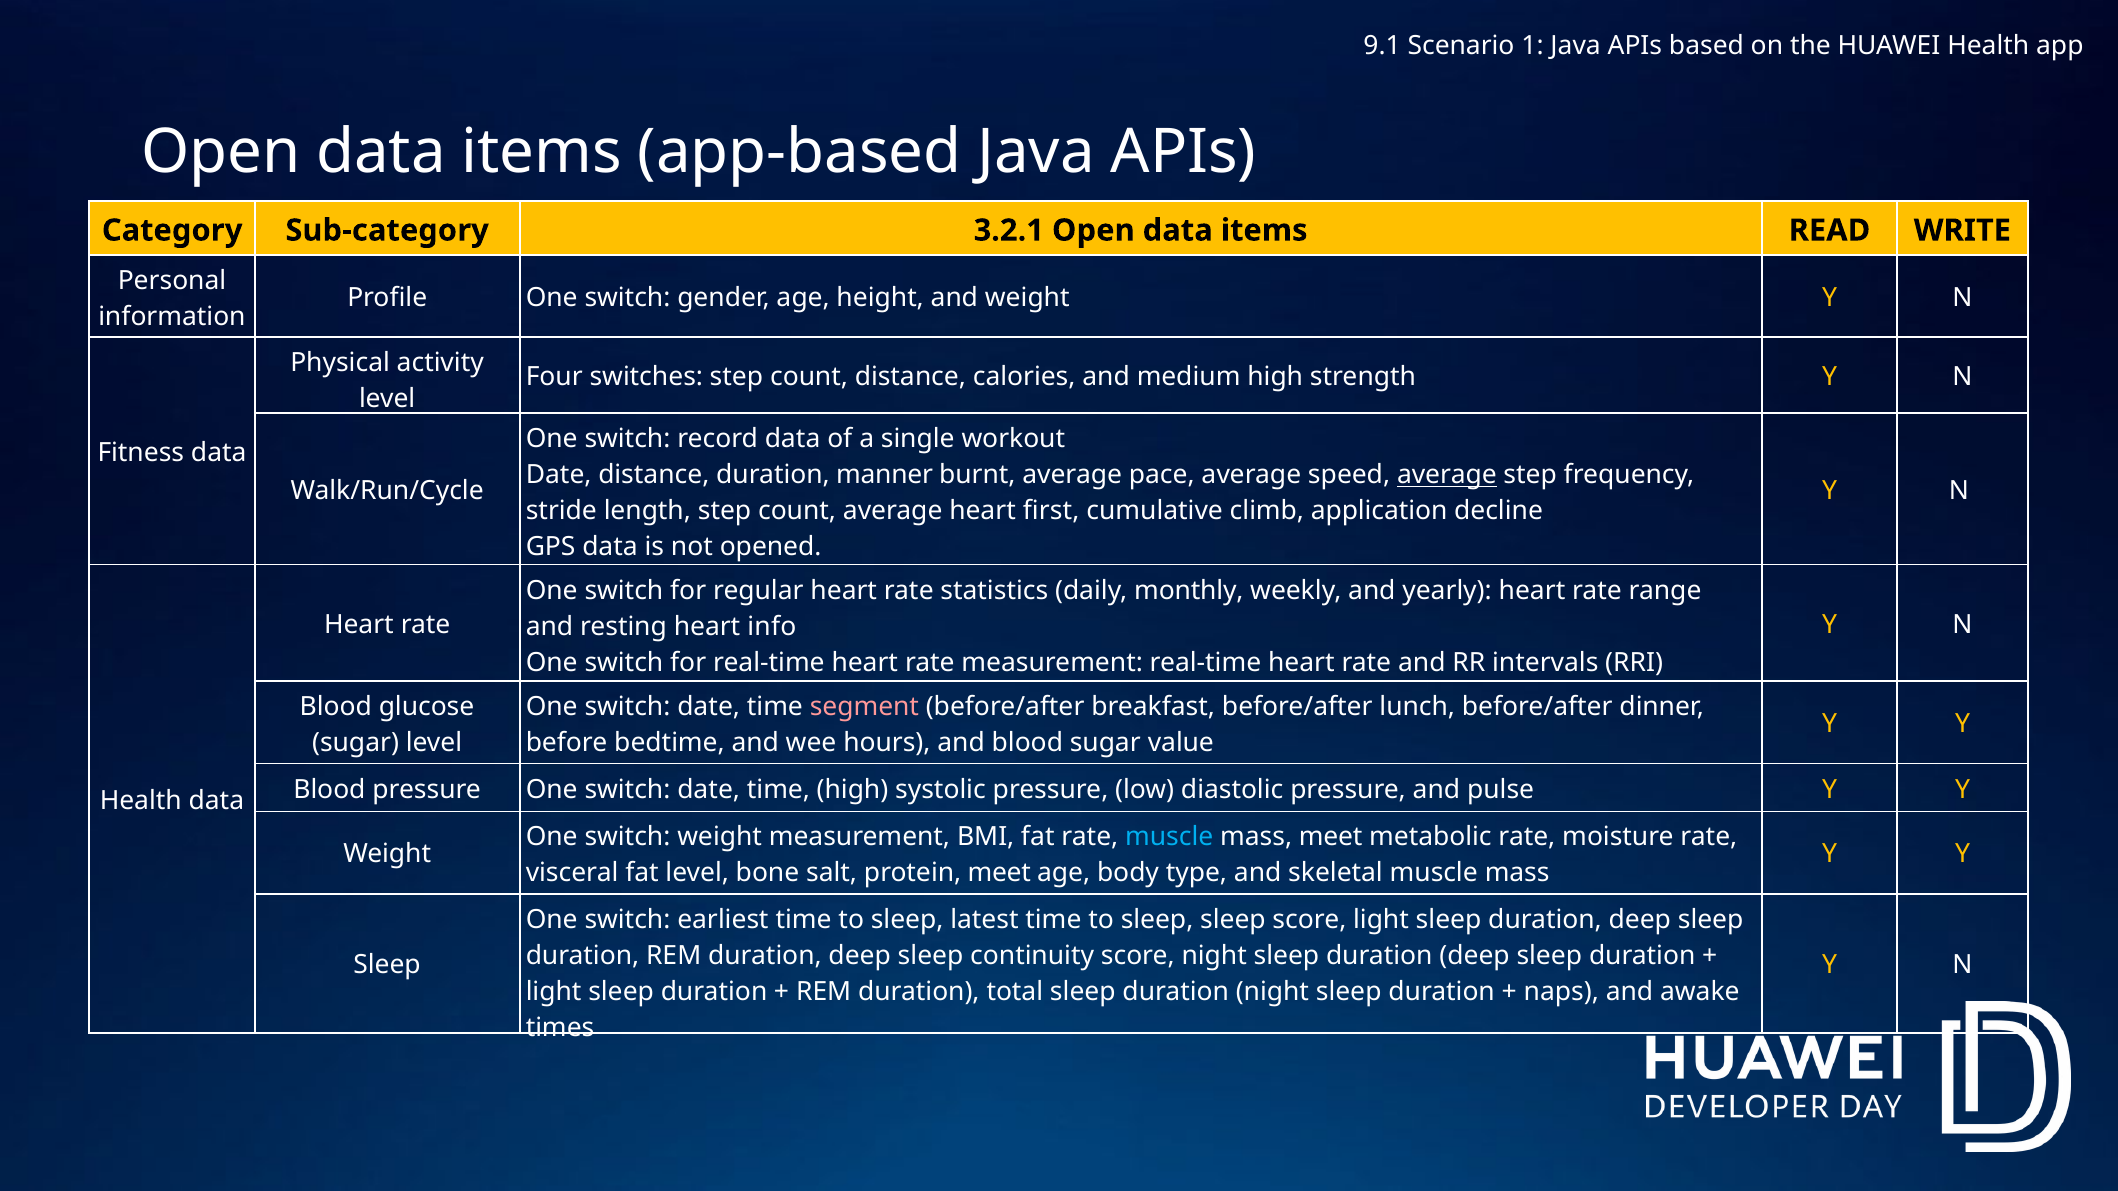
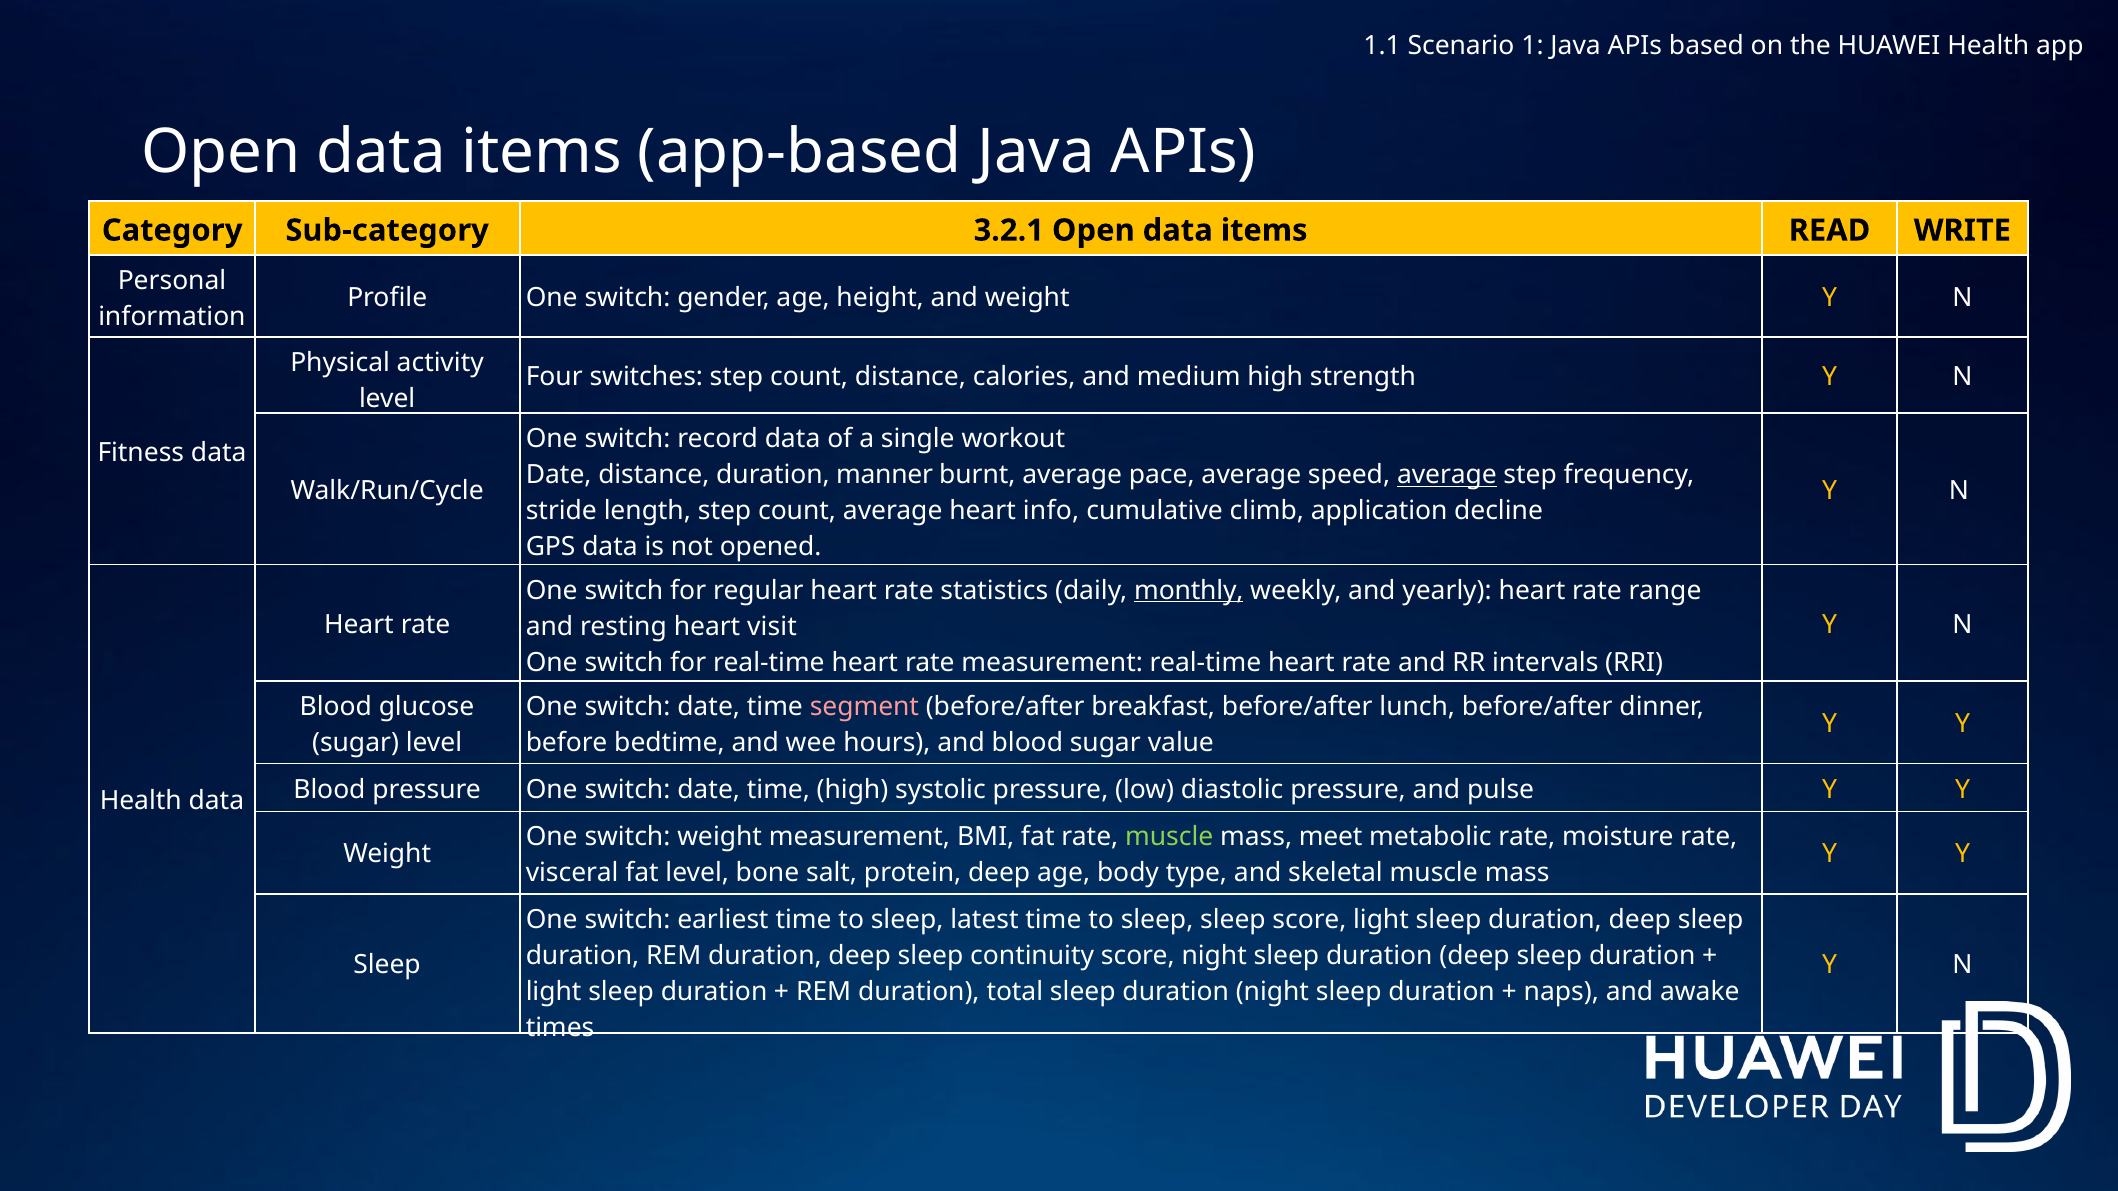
9.1: 9.1 -> 1.1 (1382, 46)
first: first -> info (1051, 511)
monthly underline: none -> present (1189, 590)
info: info -> visit (772, 626)
muscle colour: light blue -> light green (1169, 837)
protein meet: meet -> deep (999, 874)
